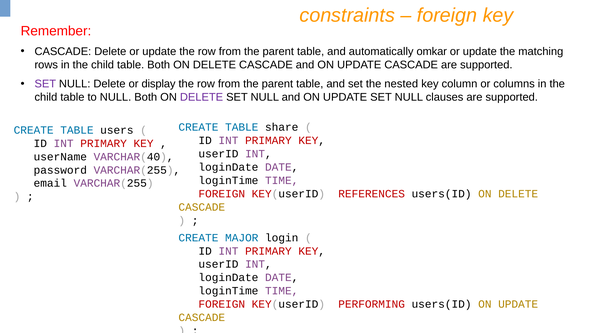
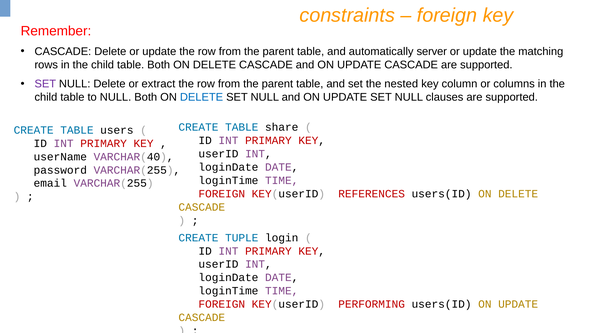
omkar: omkar -> server (432, 51)
display: display -> extract (158, 84)
DELETE colour: purple -> blue (202, 97)
MAJOR: MAJOR -> TUPLE (242, 238)
